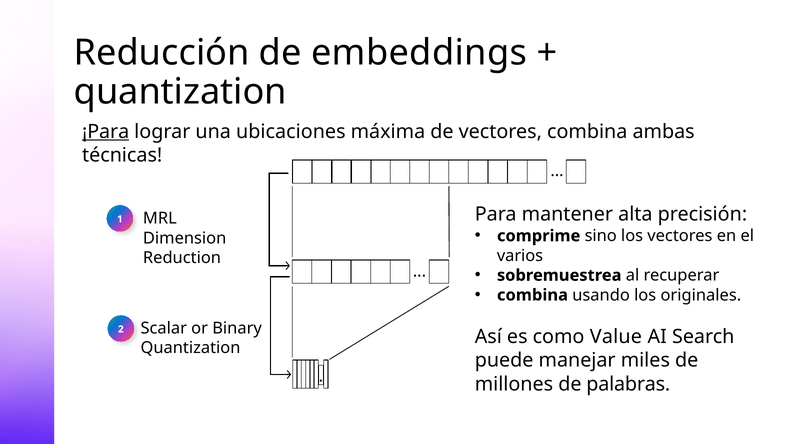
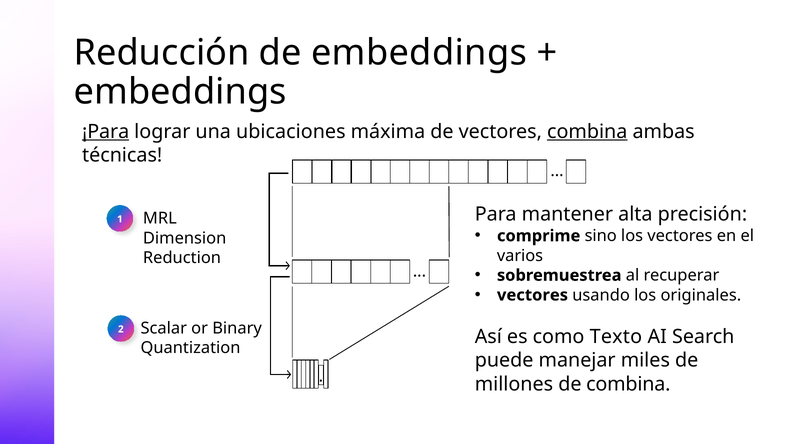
quantization: quantization -> embeddings (180, 92)
combina underline: none -> present (587, 132)
combina: combina -> vectores (532, 295)
Value: Value -> Texto (616, 337)
de palabras: palabras -> combina (628, 384)
